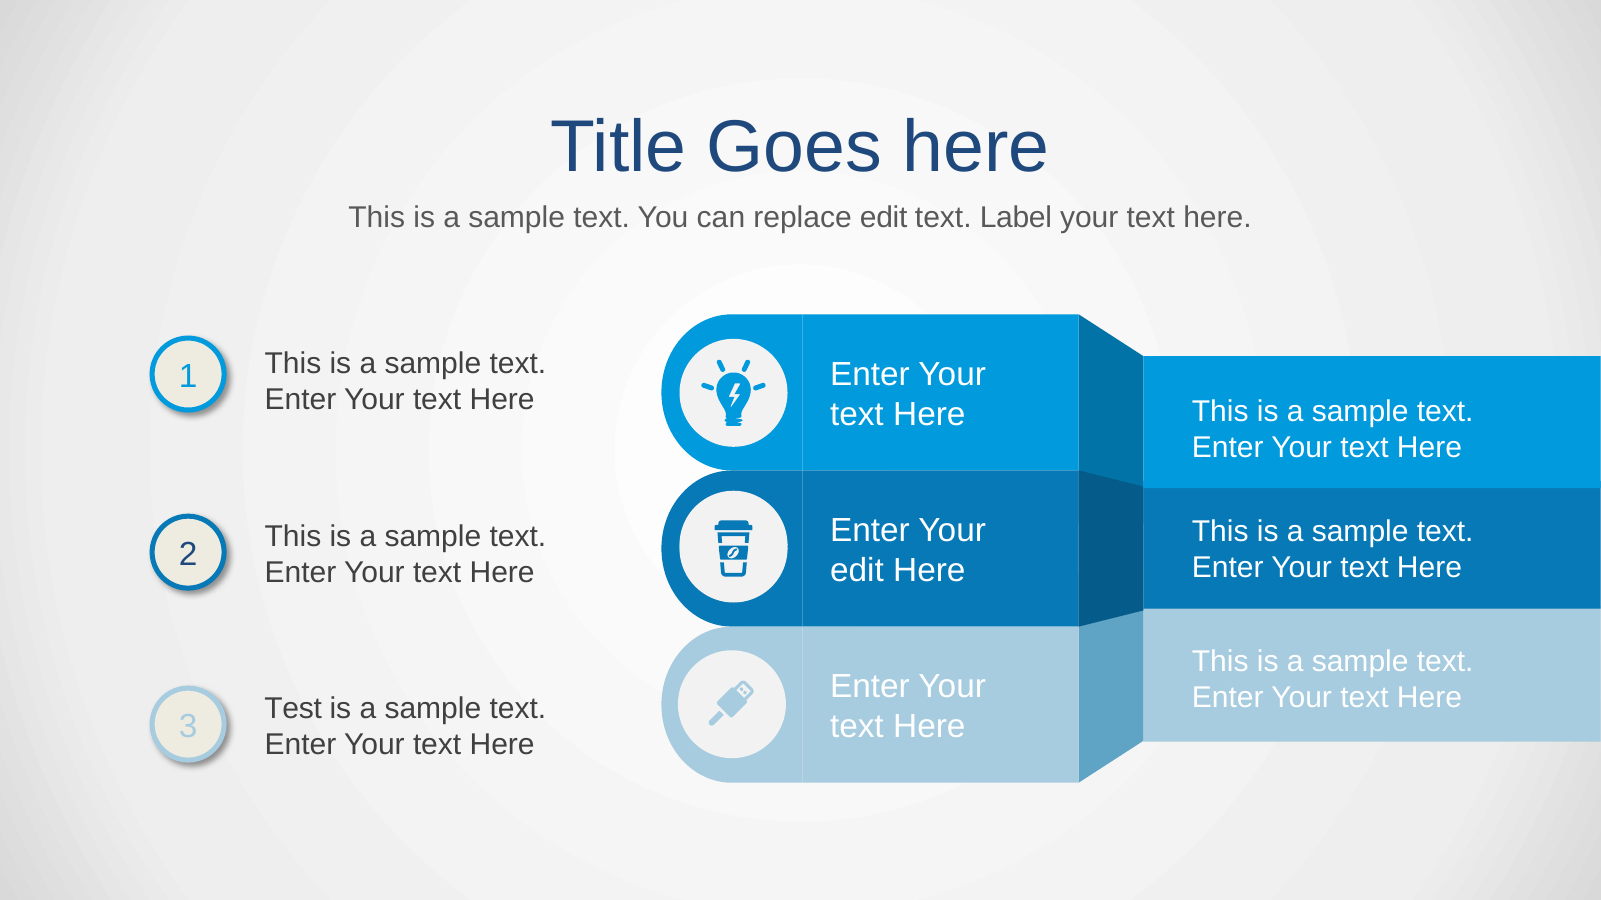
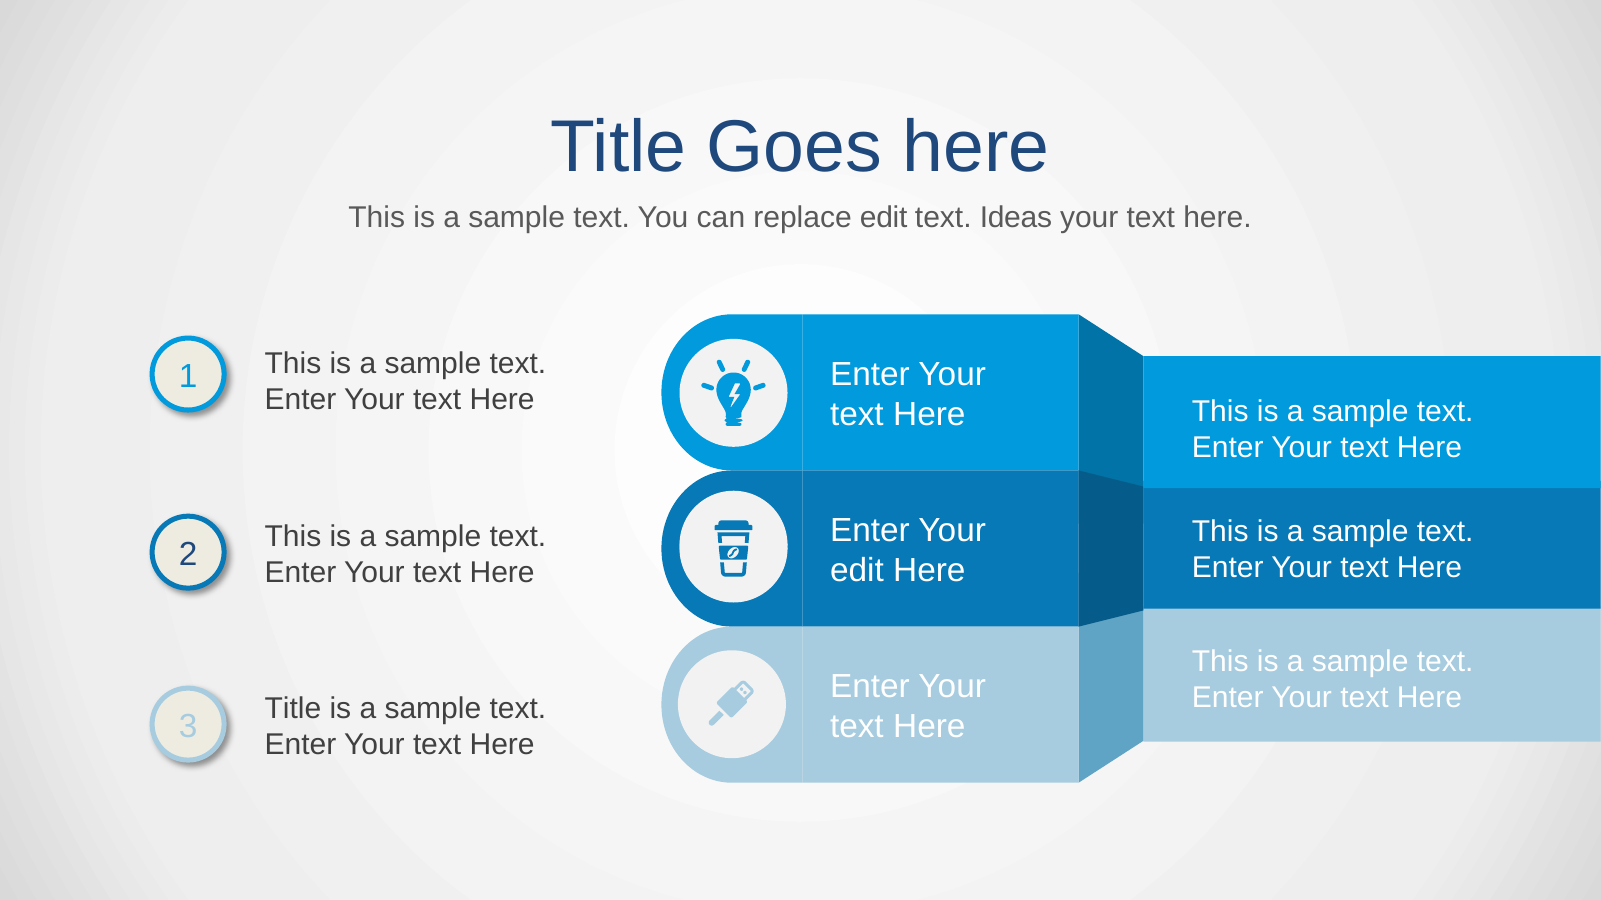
Label: Label -> Ideas (1016, 218)
Test: Test -> Title (293, 709)
